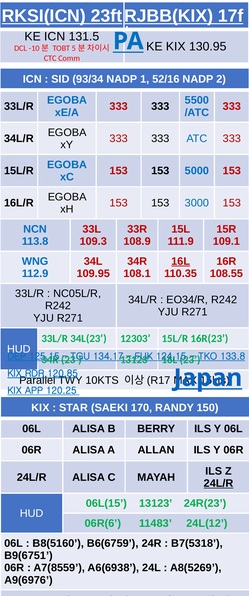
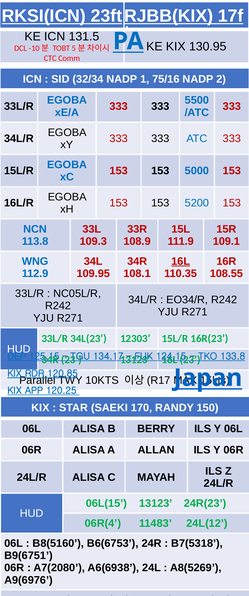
93/34: 93/34 -> 32/34 (88, 79)
52/16: 52/16 -> 75/16 (166, 79)
3000: 3000 -> 5200 (197, 203)
24L/R underline: present -> none (219, 483)
06R(6: 06R(6 -> 06R(4 (103, 523)
B6(6759: B6(6759 -> B6(6753 (113, 543)
A7(8559: A7(8559 -> A7(2080 (59, 568)
